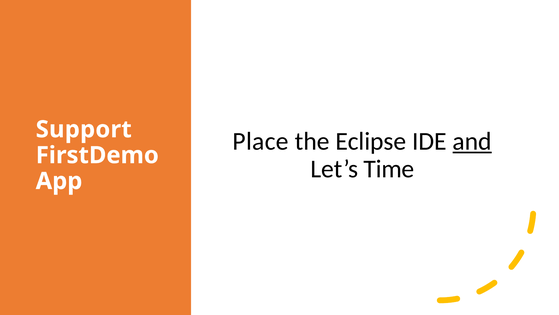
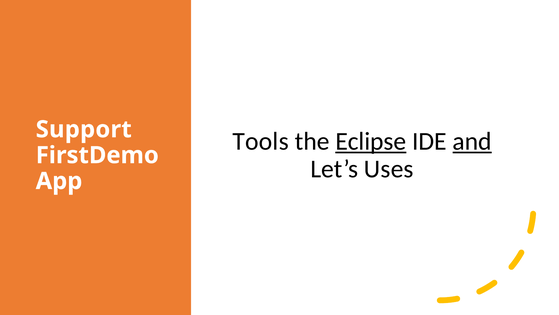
Place: Place -> Tools (261, 141)
Eclipse underline: none -> present (371, 141)
Time: Time -> Uses (389, 169)
